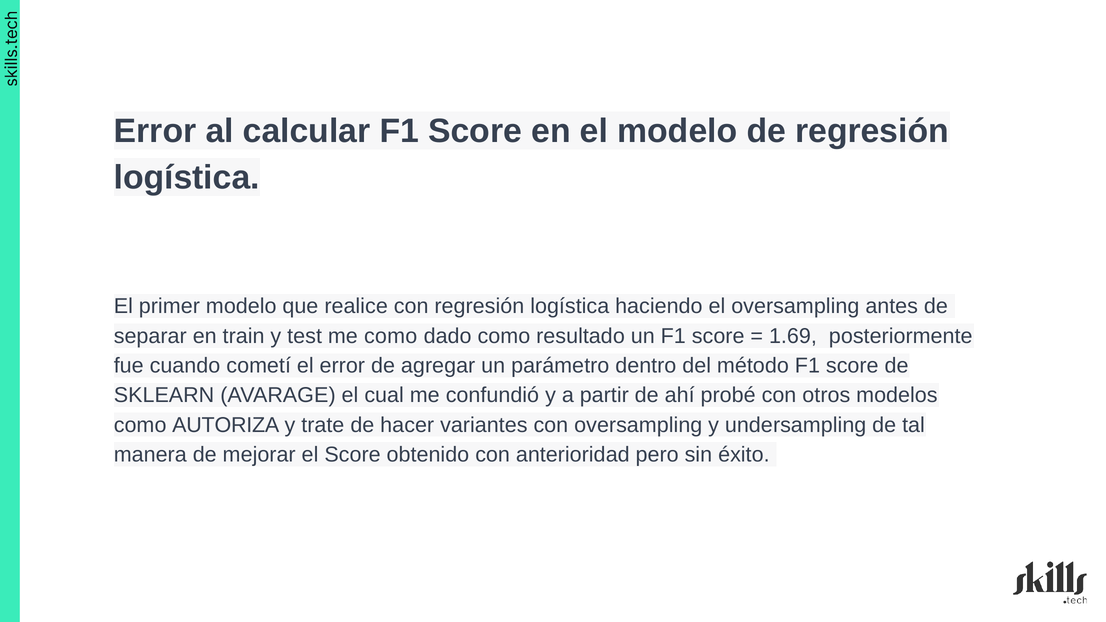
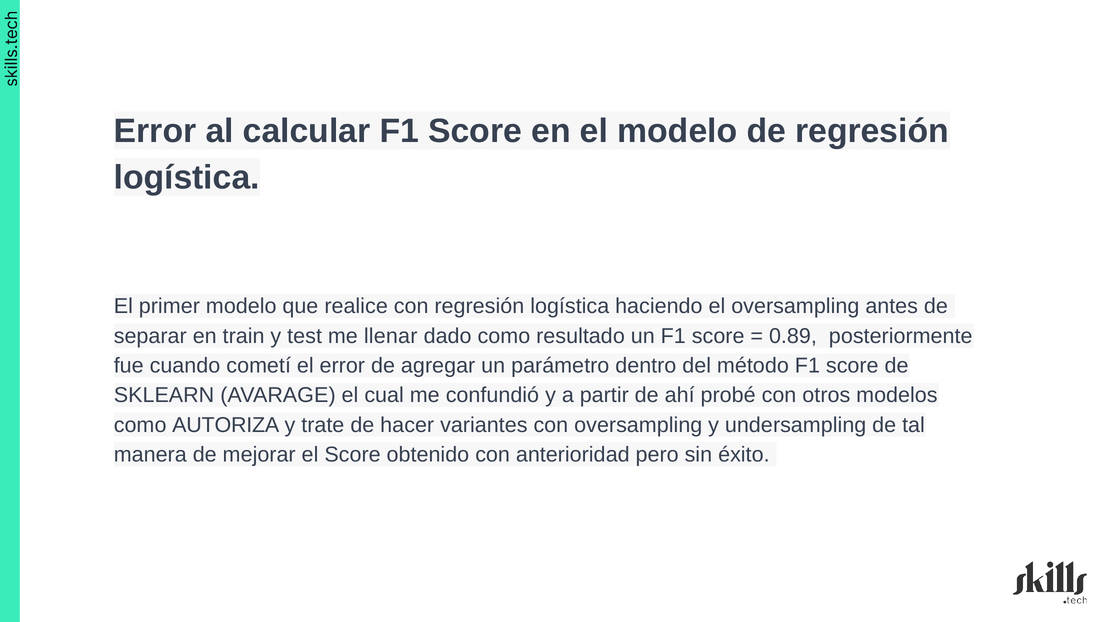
me como: como -> llenar (391, 336)
1.69: 1.69 -> 0.89 (793, 336)
